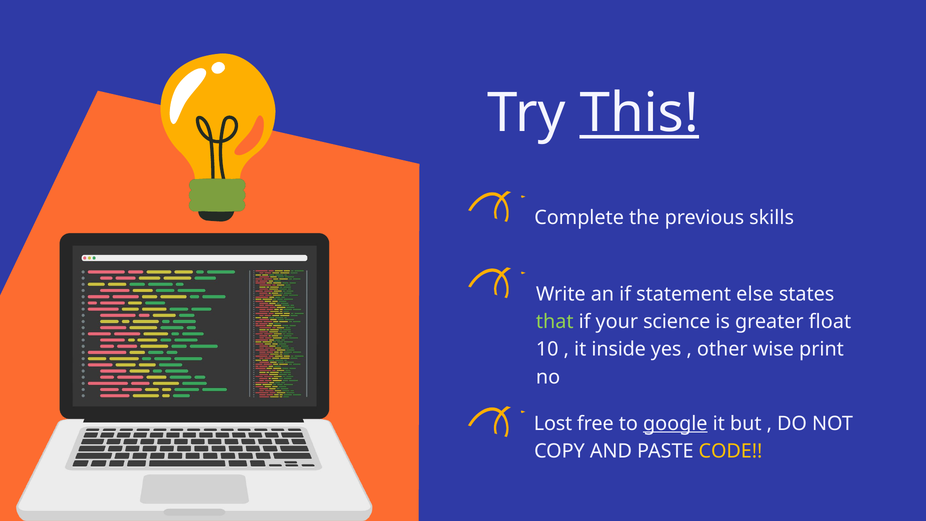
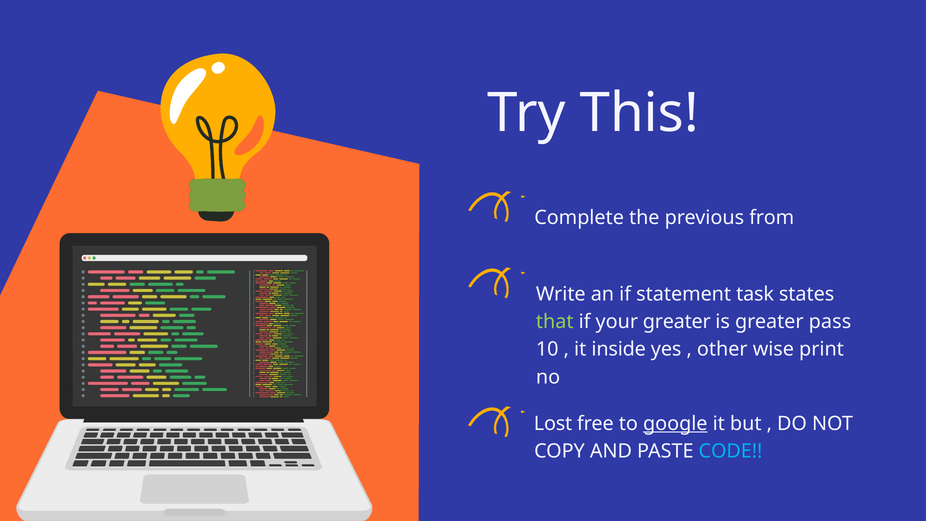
This underline: present -> none (639, 113)
skills: skills -> from (772, 218)
else: else -> task (755, 294)
your science: science -> greater (677, 322)
float: float -> pass (830, 322)
CODE colour: yellow -> light blue (730, 451)
